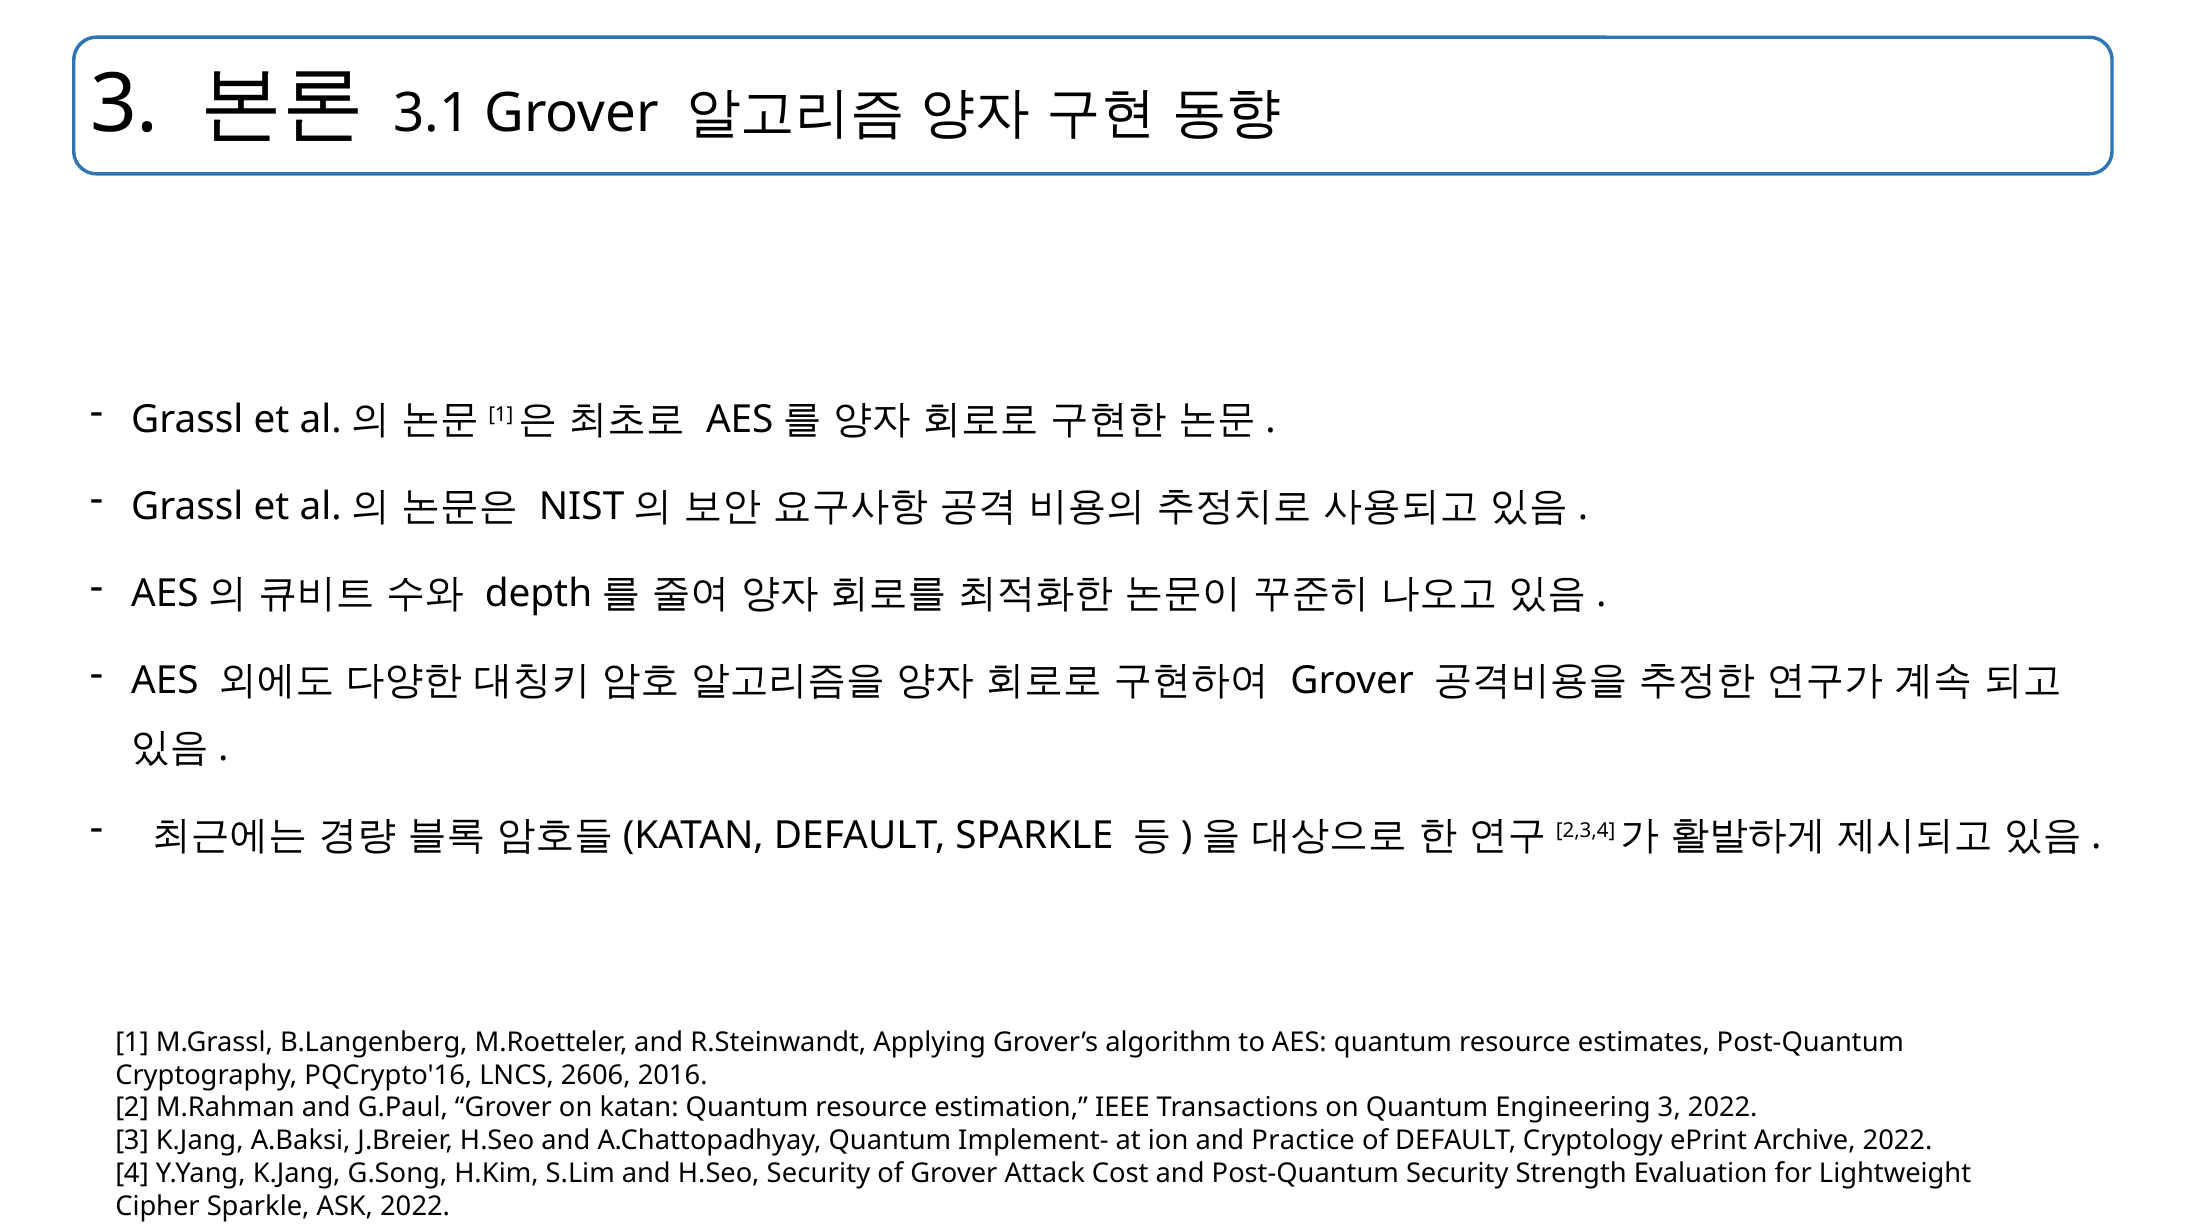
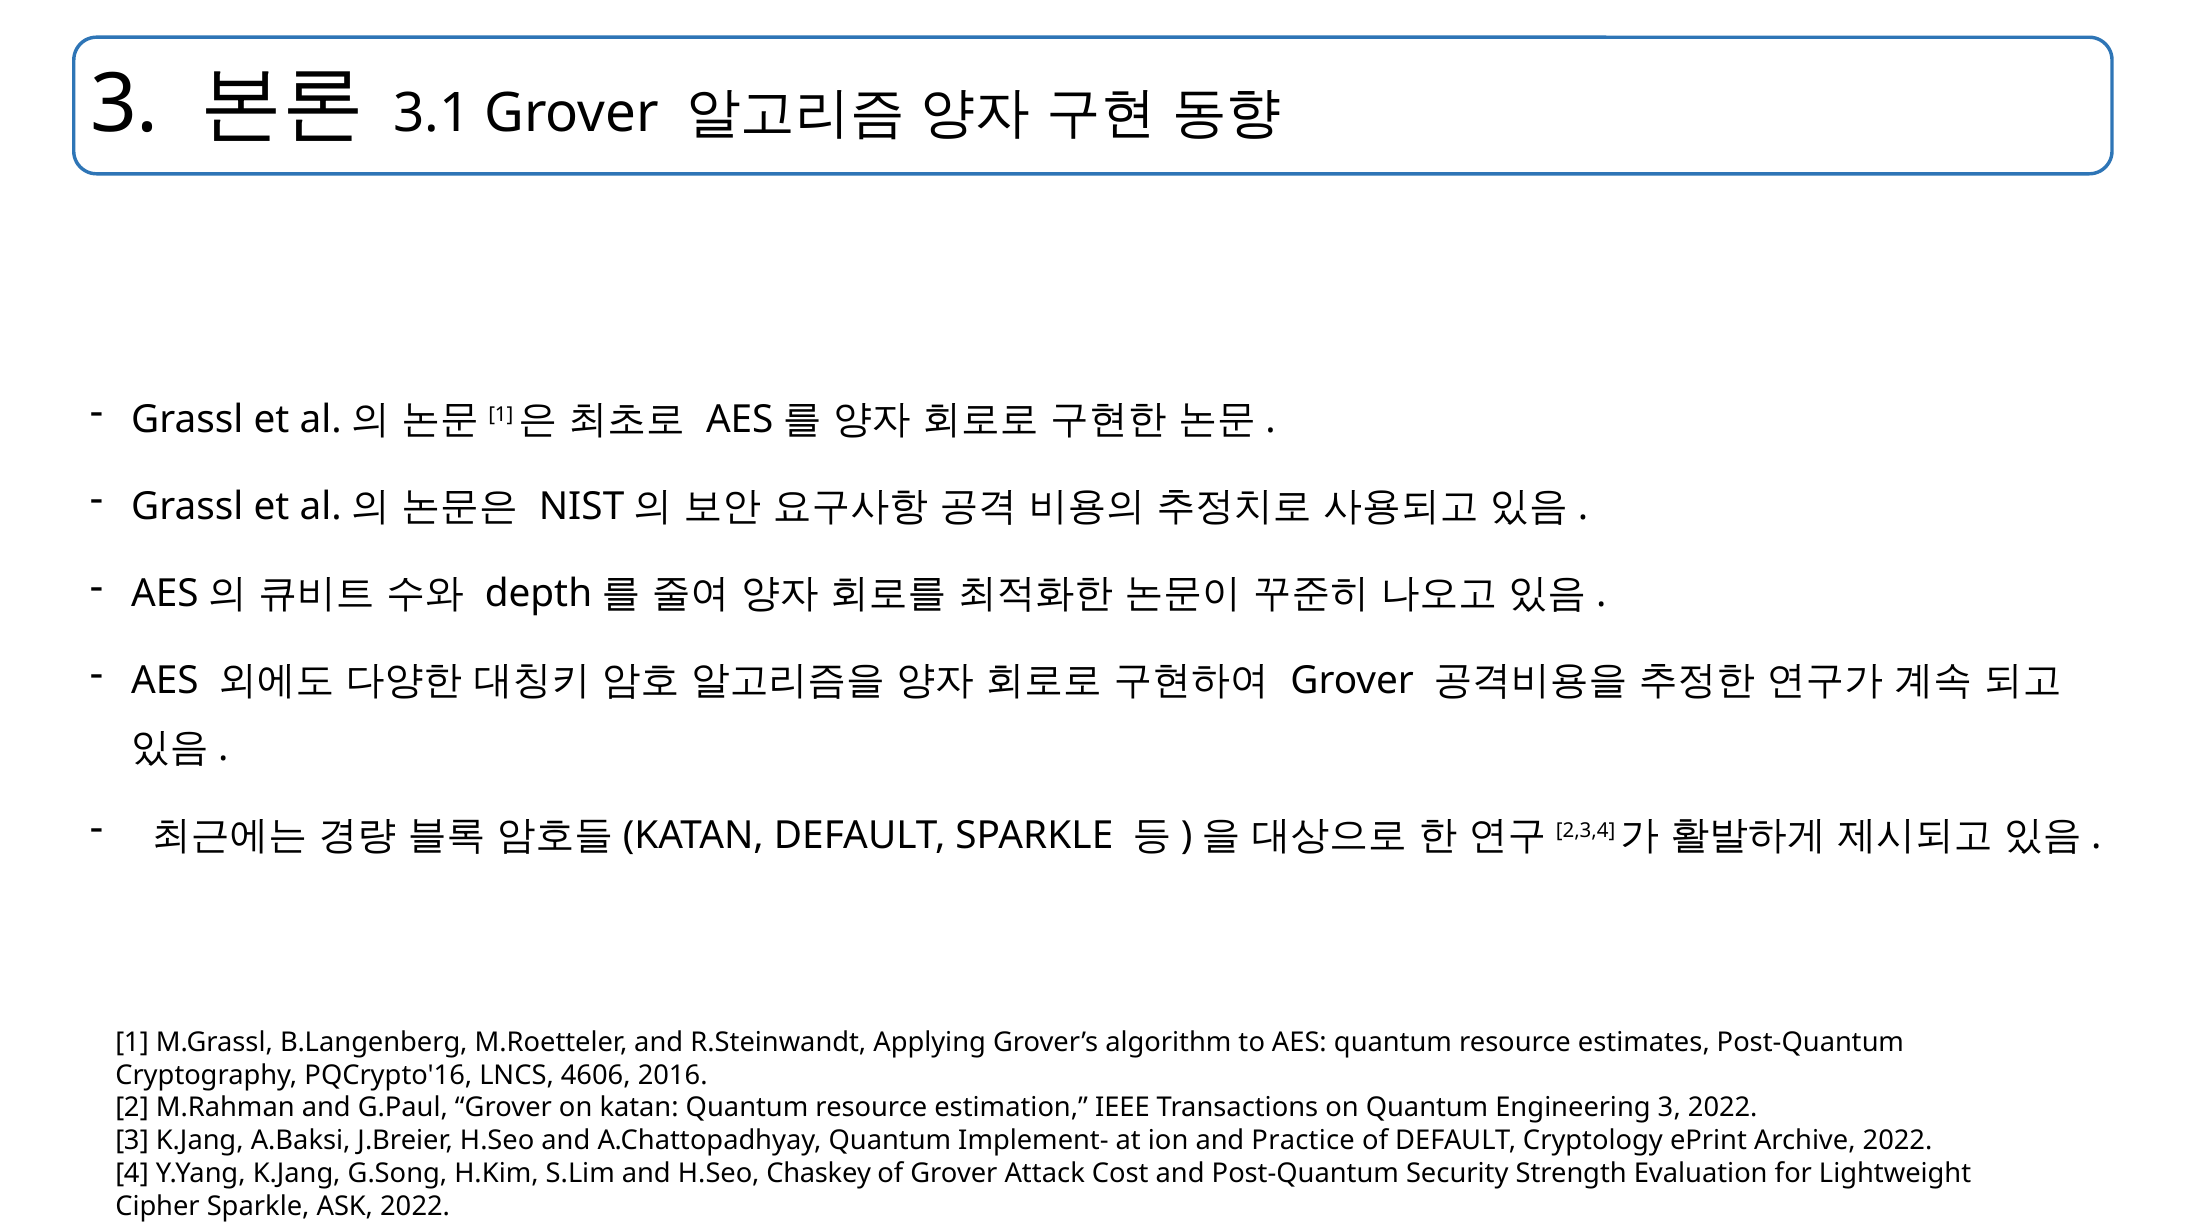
2606: 2606 -> 4606 (596, 1076)
H.Seo Security: Security -> Chaskey (819, 1174)
